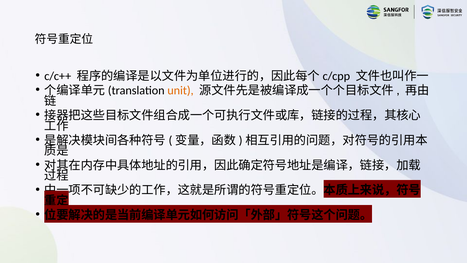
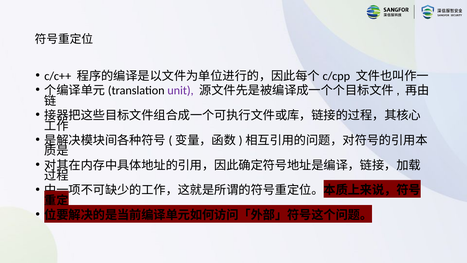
unit colour: orange -> purple (180, 90)
